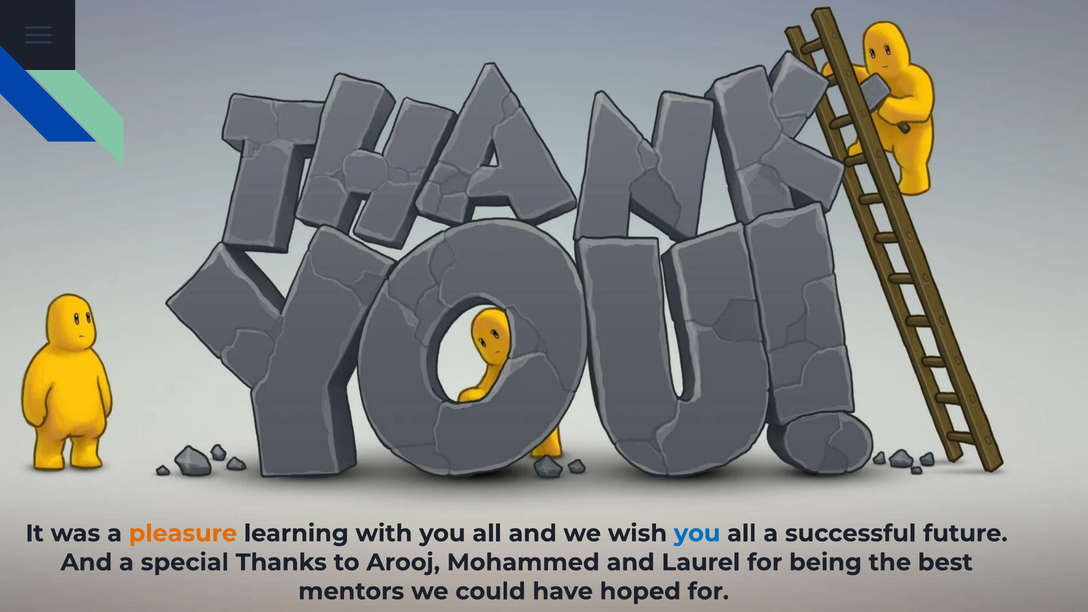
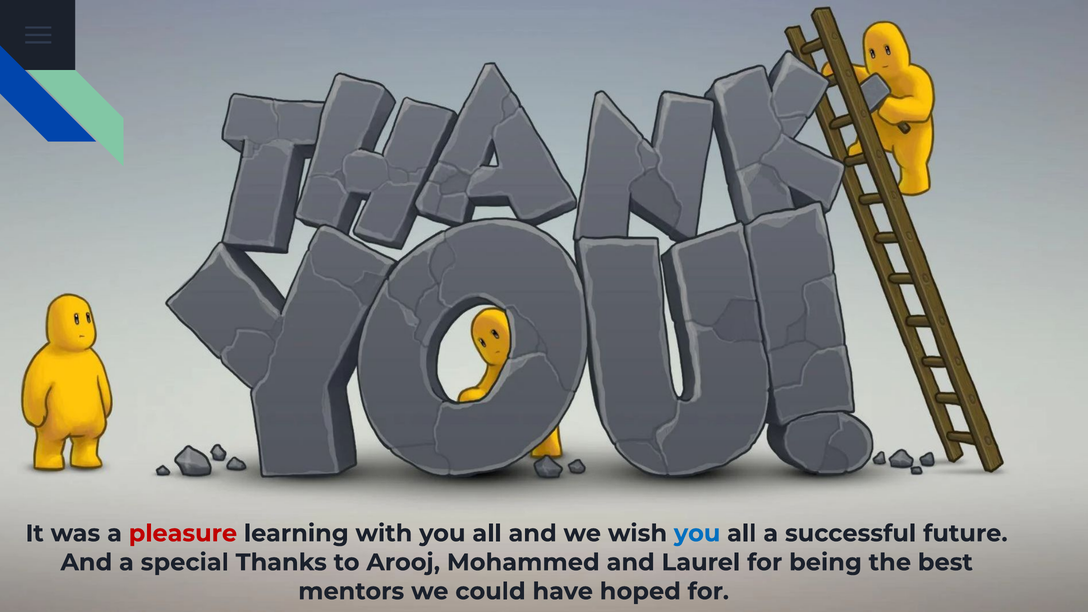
pleasure colour: orange -> red (183, 533)
